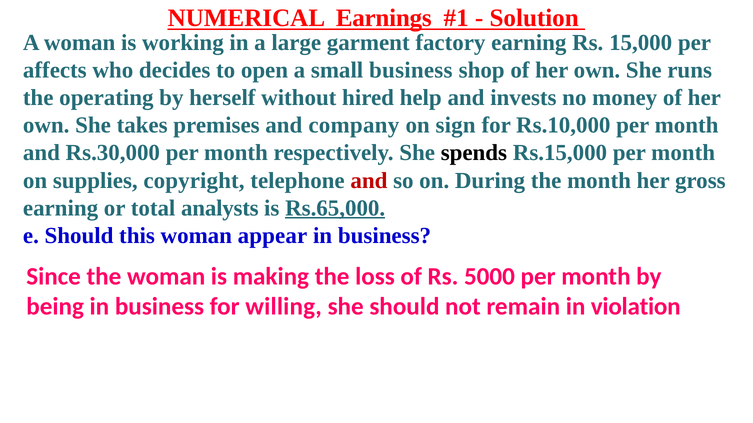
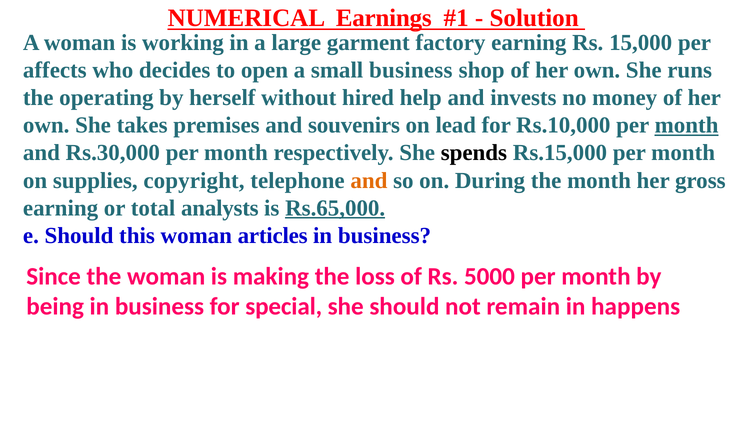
company: company -> souvenirs (354, 125)
sign: sign -> lead (456, 125)
month underline: none -> present (687, 125)
and colour: red -> orange (369, 181)
appear: appear -> articles (273, 236)
willing: willing -> special (284, 307)
violation: violation -> happens (636, 307)
